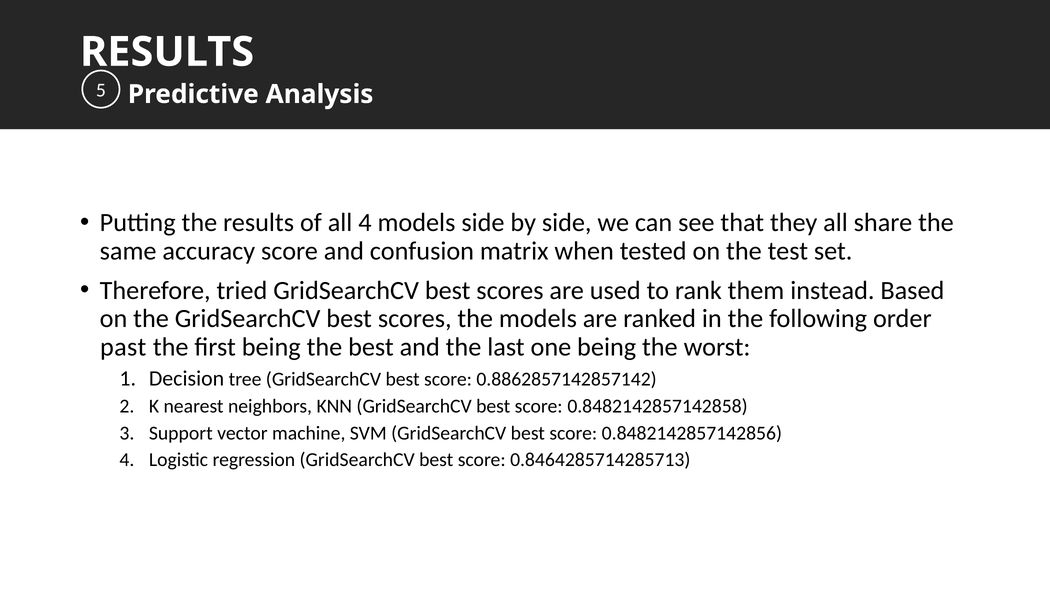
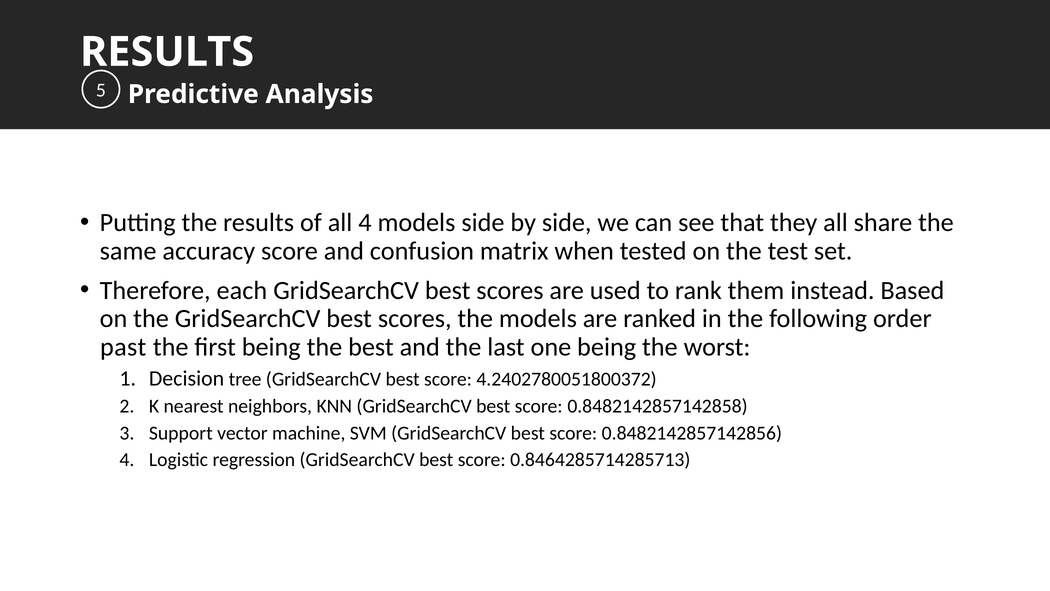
tried: tried -> each (242, 290)
0.8862857142857142: 0.8862857142857142 -> 4.2402780051800372 (567, 379)
